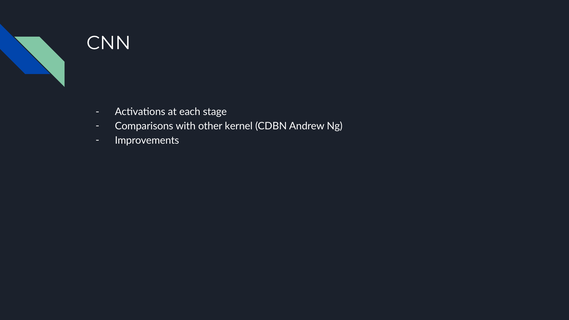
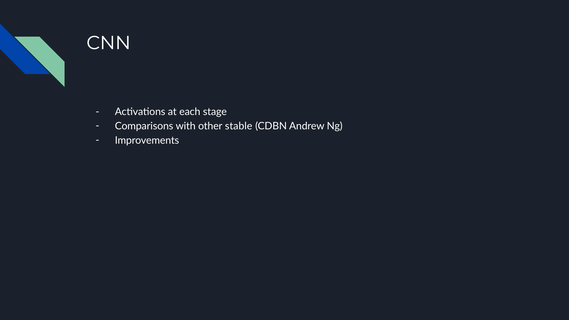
kernel: kernel -> stable (239, 126)
